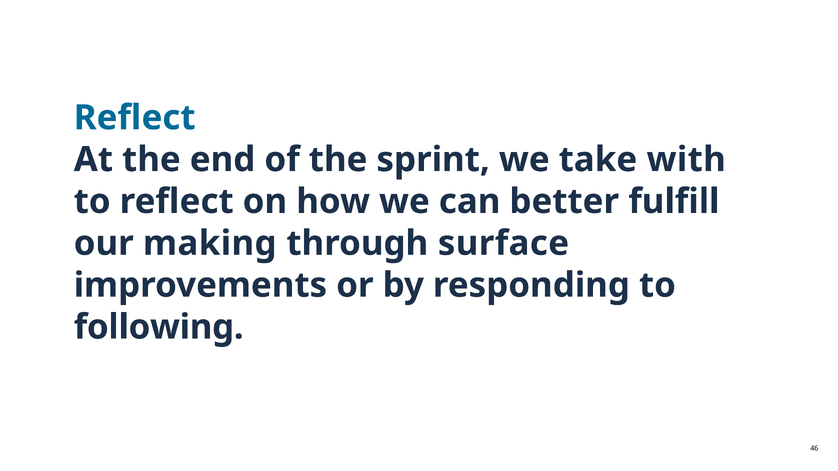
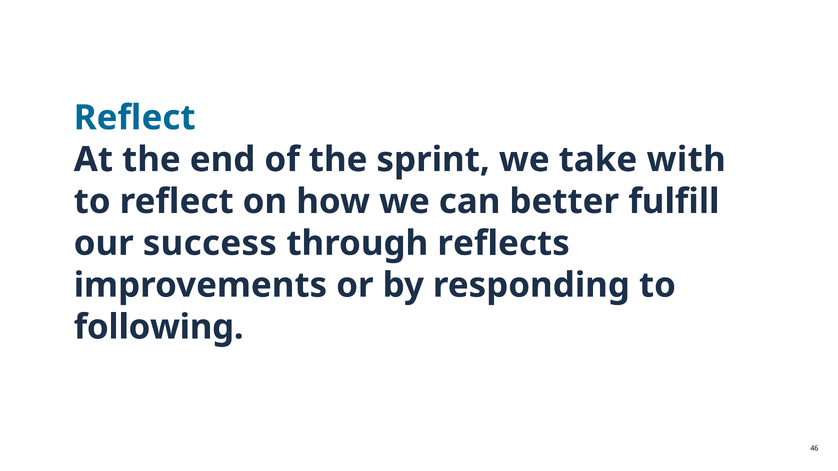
making: making -> success (210, 244)
surface: surface -> reflects (504, 244)
